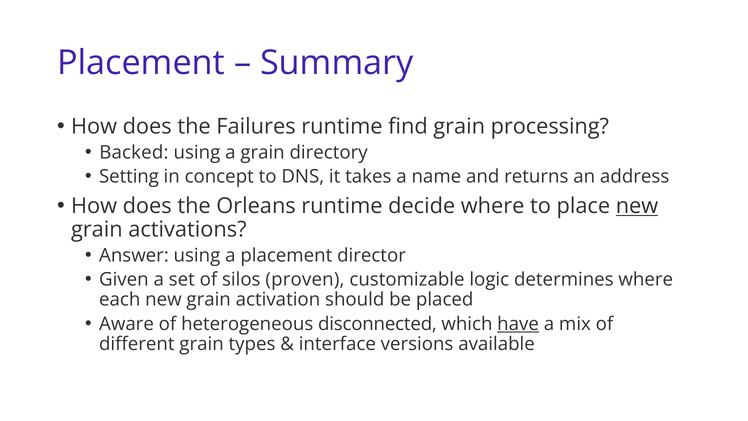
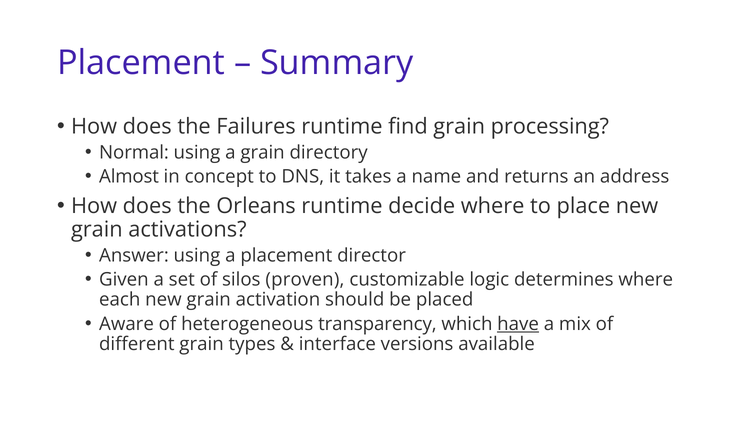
Backed: Backed -> Normal (134, 152)
Setting: Setting -> Almost (129, 176)
new underline: present -> none (637, 206)
disconnected: disconnected -> transparency (377, 324)
